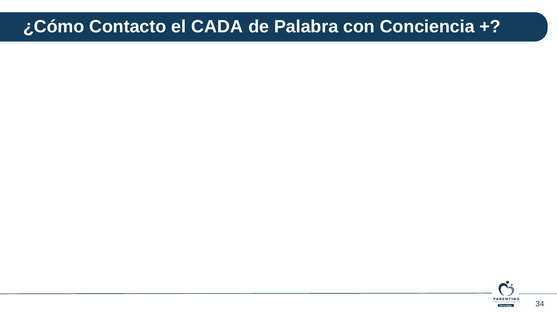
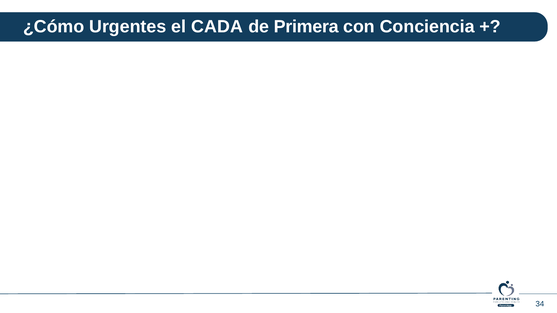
Contacto: Contacto -> Urgentes (128, 27)
Palabra: Palabra -> Primera (306, 27)
